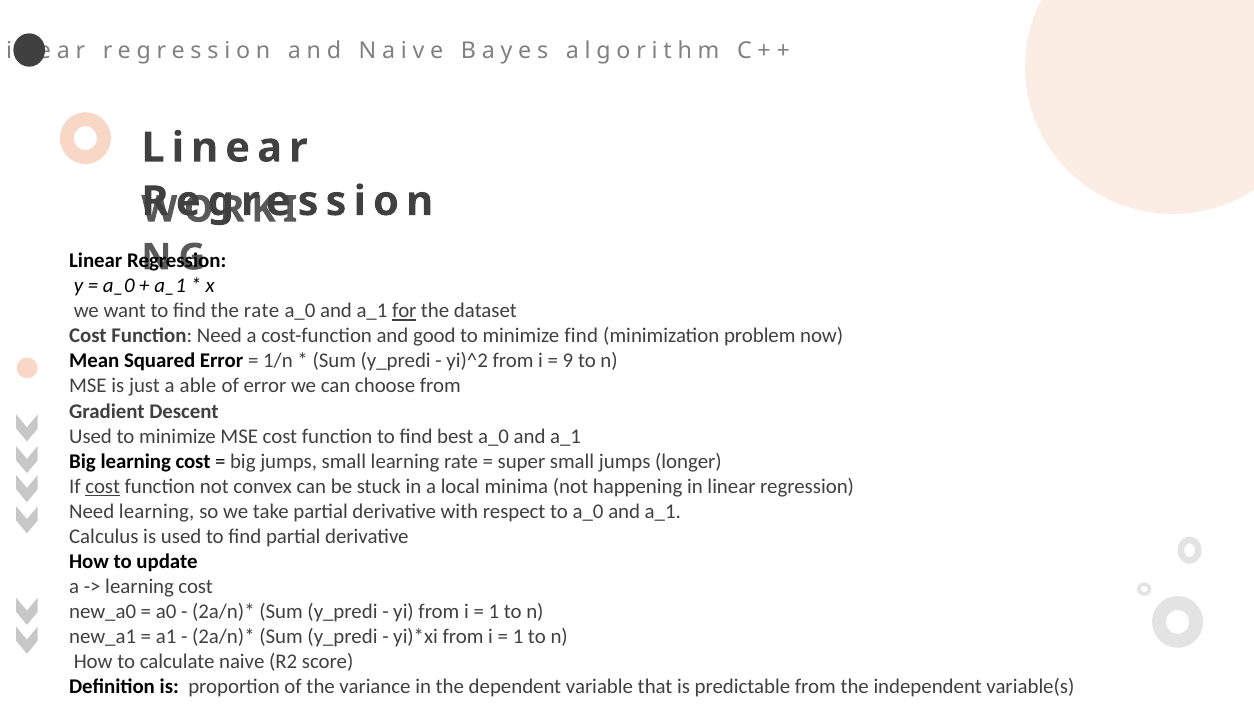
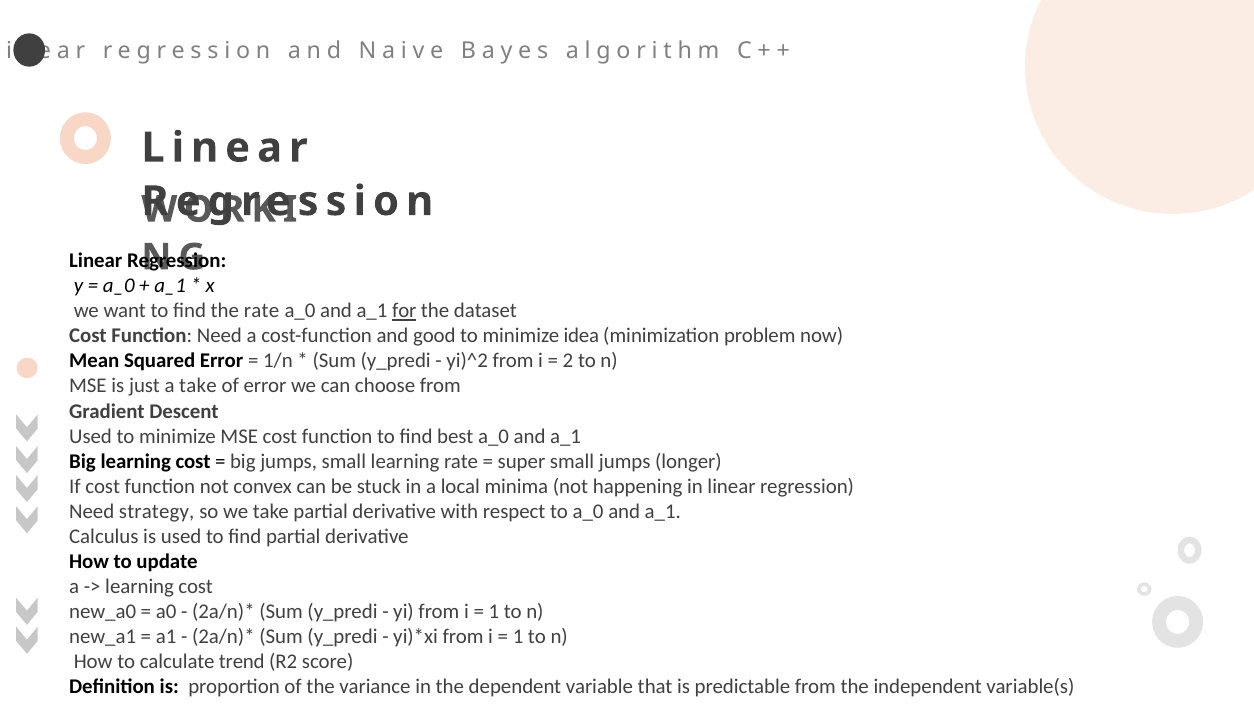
minimize find: find -> idea (581, 336)
9: 9 -> 2 (568, 361)
a able: able -> take (198, 386)
cost underline: present -> none (103, 487)
Need learning: learning -> strategy (157, 512)
calculate naive: naive -> trend (242, 662)
